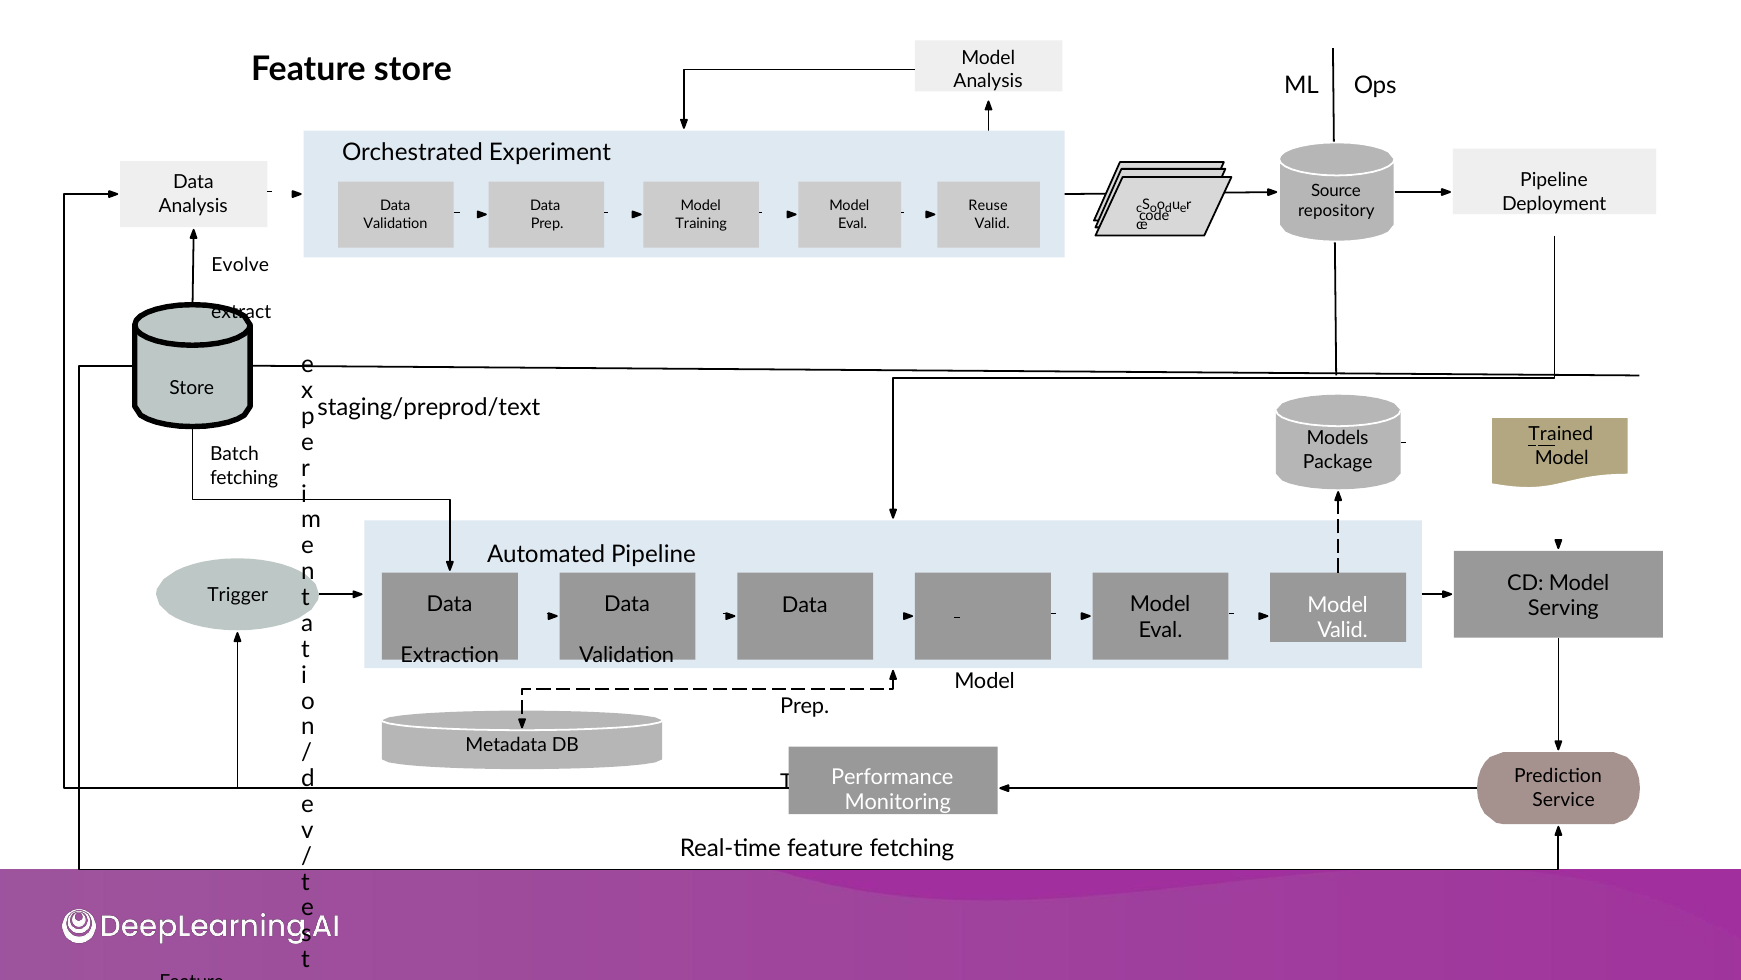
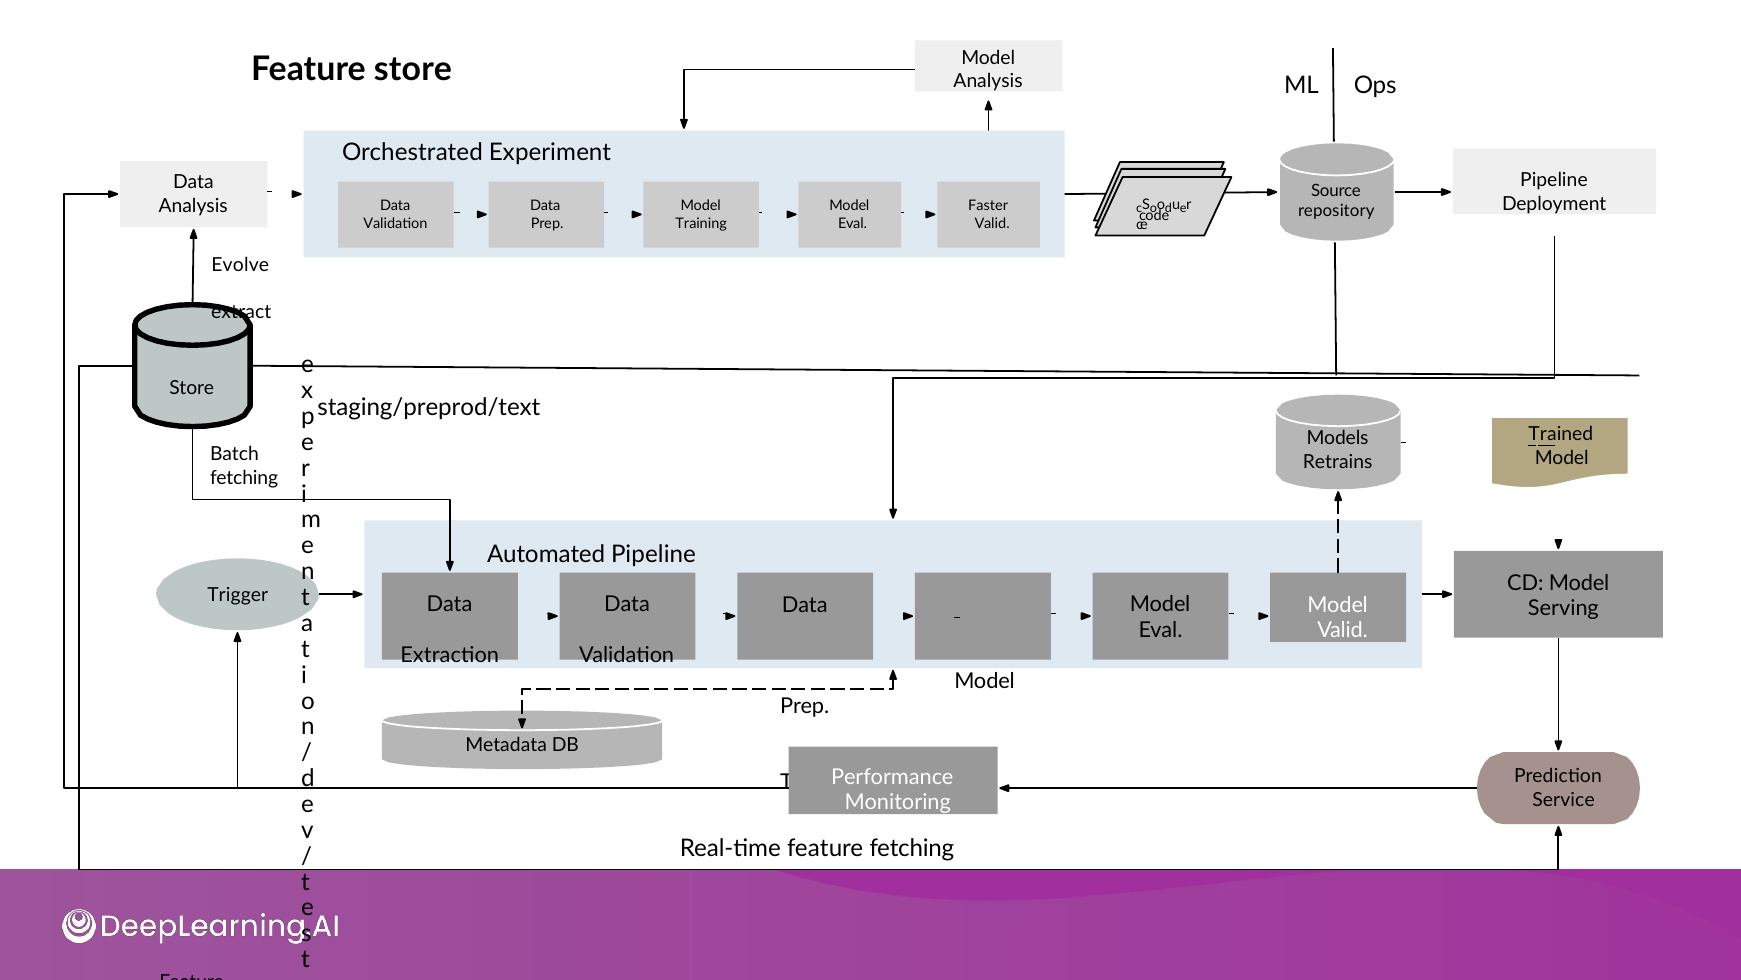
Reuse: Reuse -> Faster (988, 205)
Package: Package -> Retrains (1338, 461)
